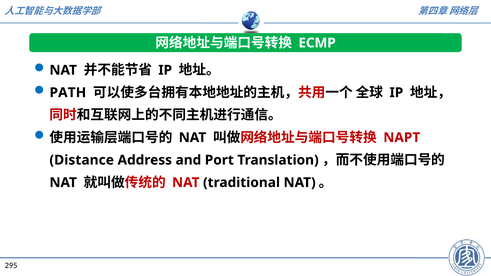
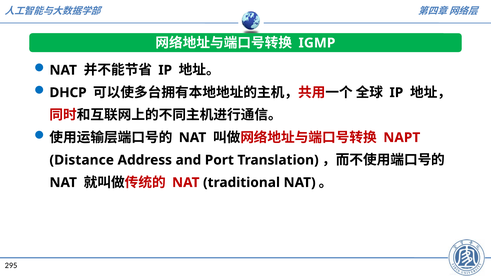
ECMP: ECMP -> IGMP (317, 43)
PATH: PATH -> DHCP (68, 93)
